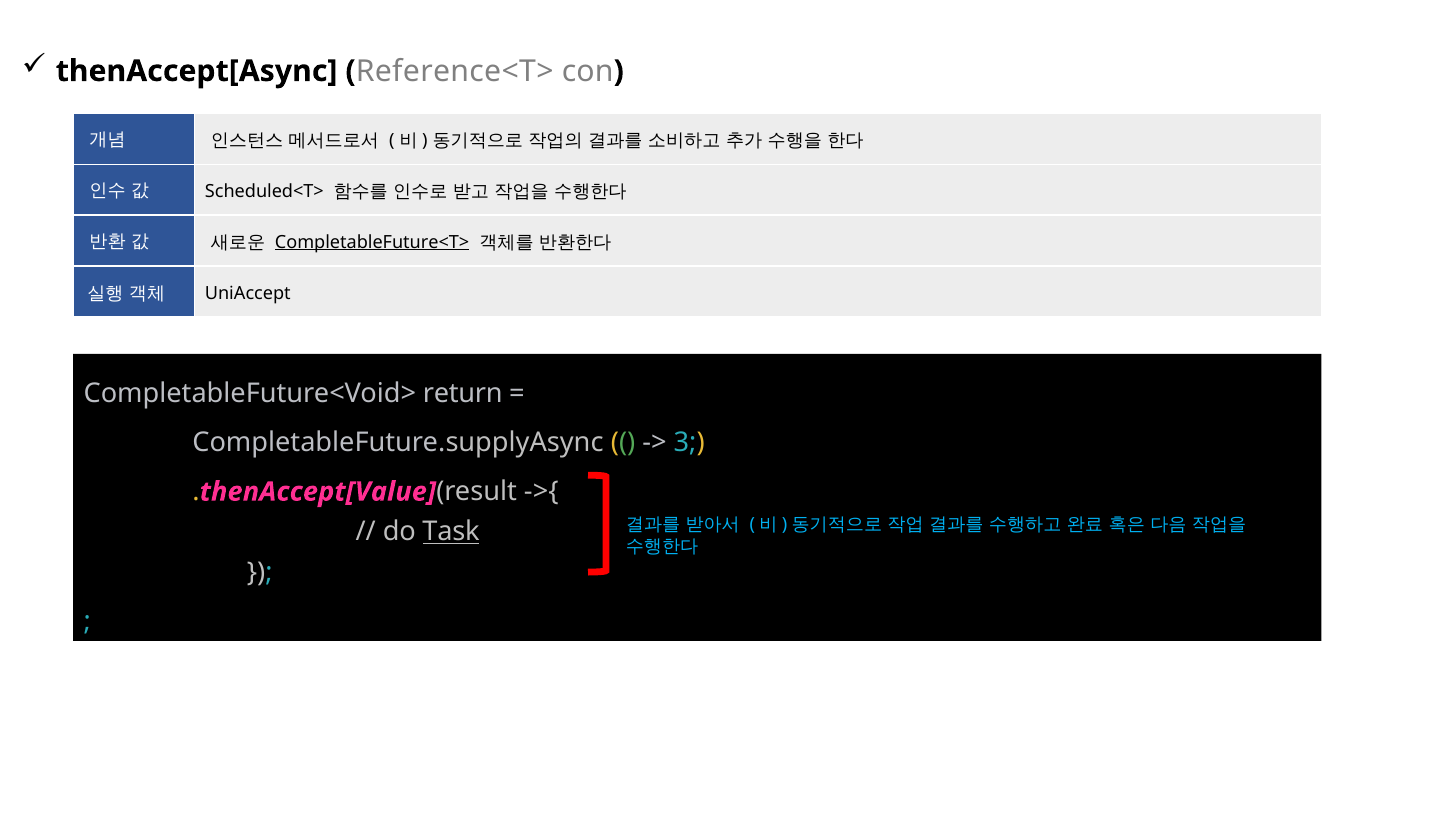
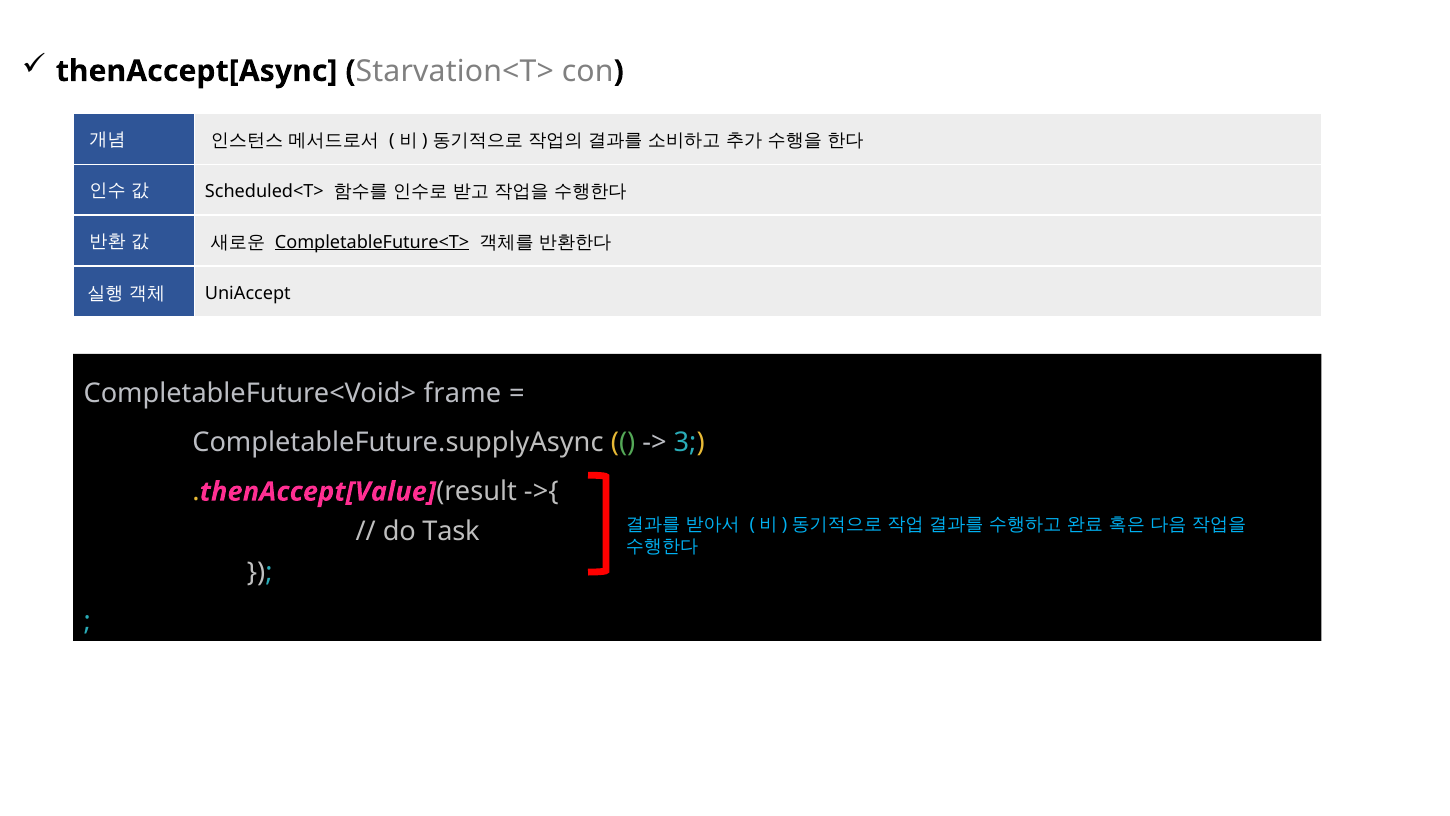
Reference<T>: Reference<T> -> Starvation<T> (455, 71)
return: return -> frame (462, 394)
Task underline: present -> none (451, 532)
